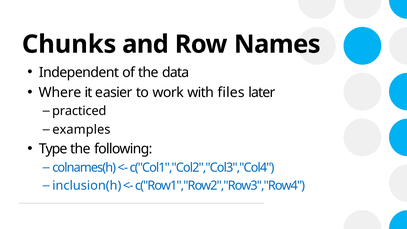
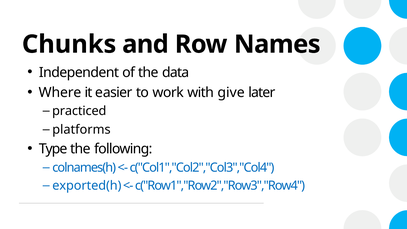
files: files -> give (231, 92)
examples: examples -> platforms (81, 130)
inclusion(h: inclusion(h -> exported(h (87, 186)
